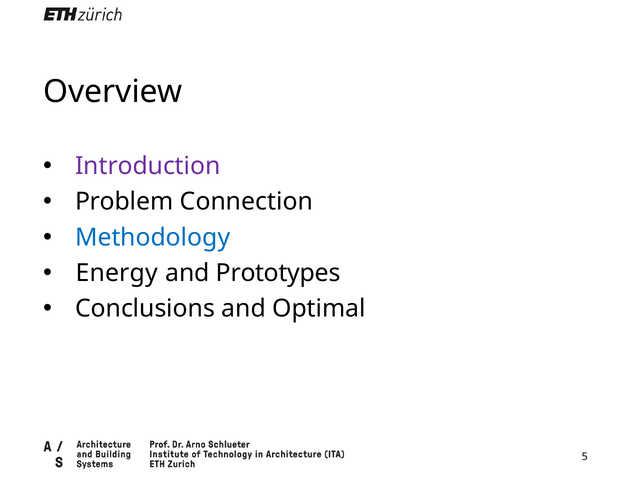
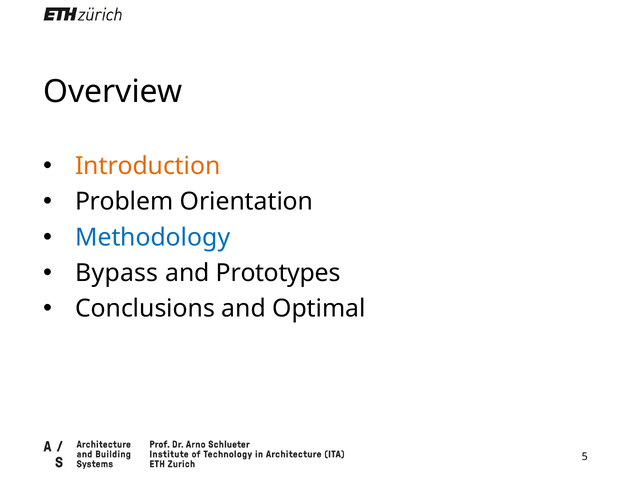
Introduction colour: purple -> orange (148, 166)
Connection: Connection -> Orientation (247, 201)
Energy: Energy -> Bypass (117, 273)
